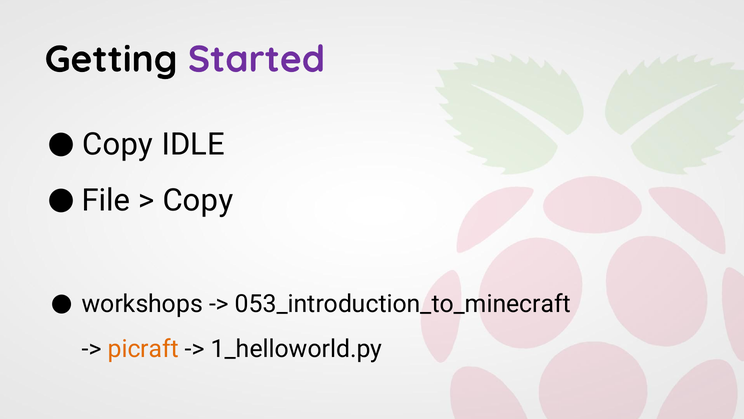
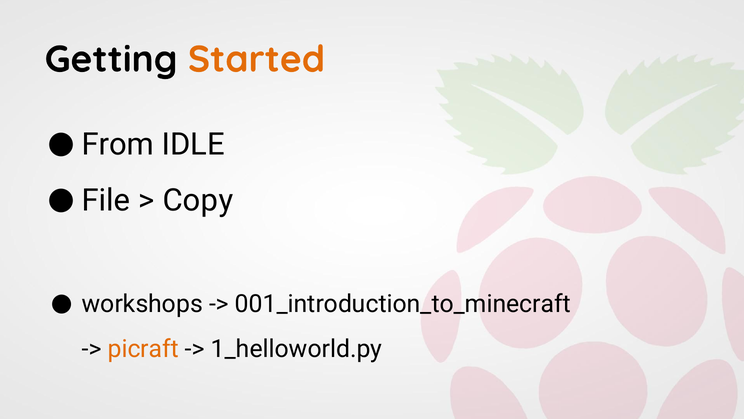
Started colour: purple -> orange (256, 59)
Copy: Copy -> From (118, 144)
053_introduction_to_minecraft: 053_introduction_to_minecraft -> 001_introduction_to_minecraft (403, 304)
